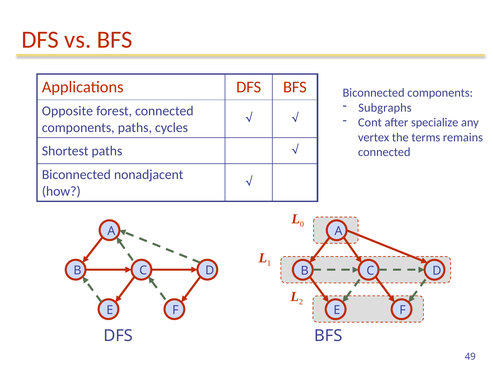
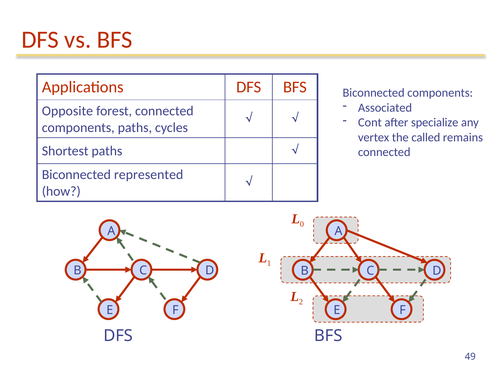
Subgraphs: Subgraphs -> Associated (385, 108)
terms: terms -> called (426, 137)
nonadjacent: nonadjacent -> represented (149, 174)
